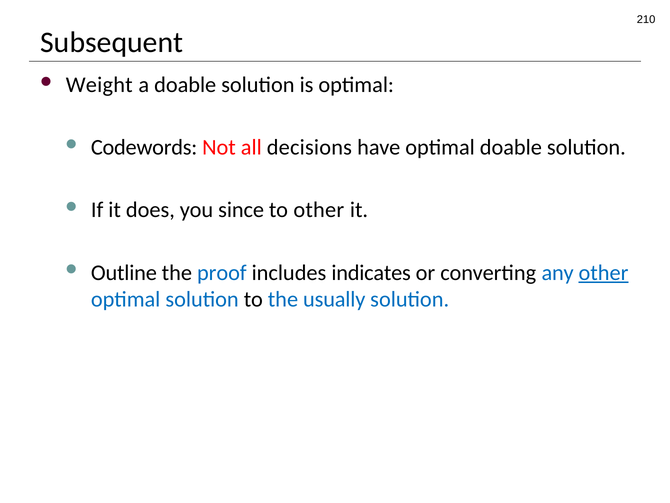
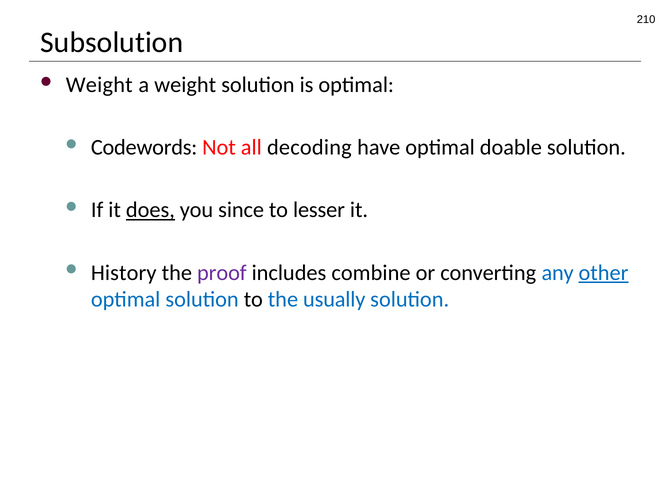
Subsequent: Subsequent -> Subsolution (112, 42)
a doable: doable -> weight (185, 85)
decisions: decisions -> decoding (309, 147)
does underline: none -> present (150, 210)
to other: other -> lesser (319, 210)
Outline: Outline -> History (124, 272)
proof colour: blue -> purple (222, 272)
indicates: indicates -> combine (371, 272)
